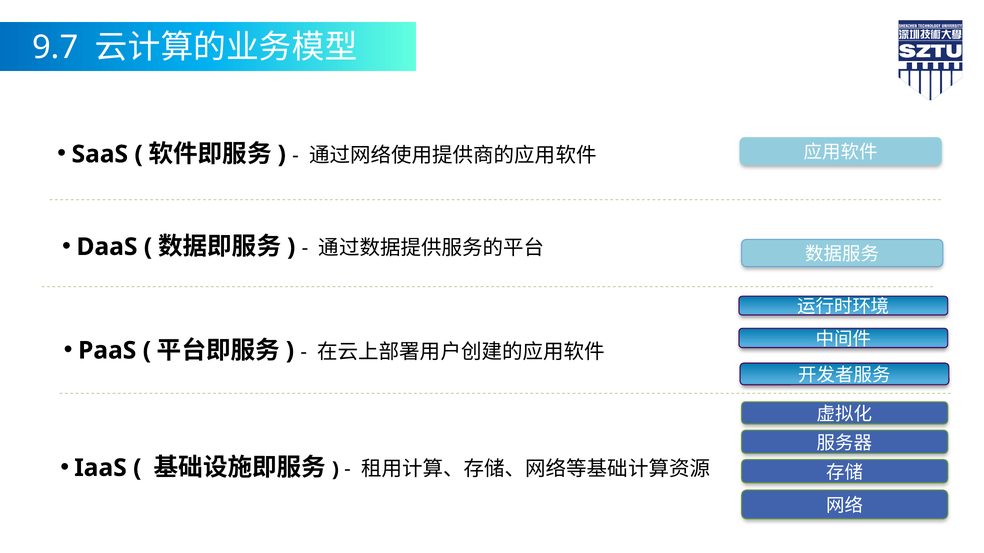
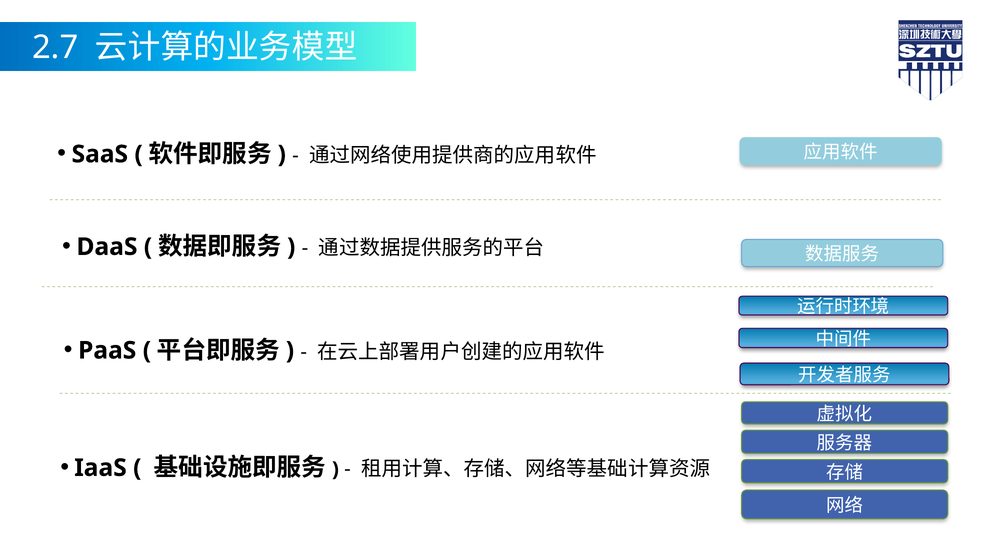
9.7: 9.7 -> 2.7 (55, 48)
